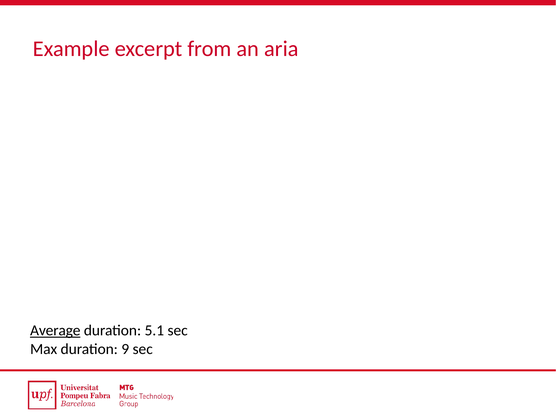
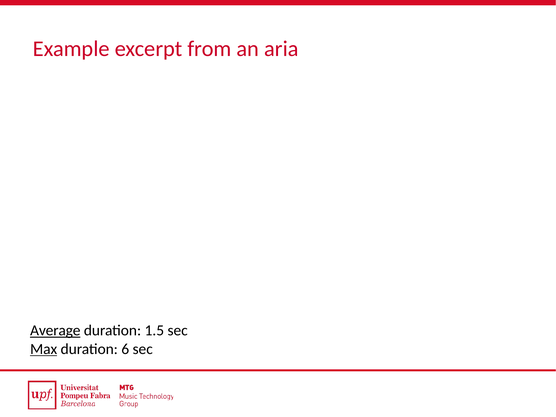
5.1: 5.1 -> 1.5 (154, 331)
Max underline: none -> present (44, 349)
9: 9 -> 6 (125, 349)
